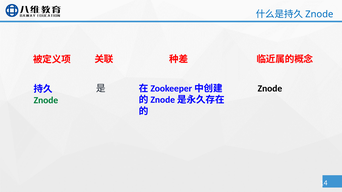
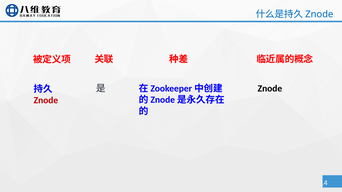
Znode colour: green -> red (46, 100)
